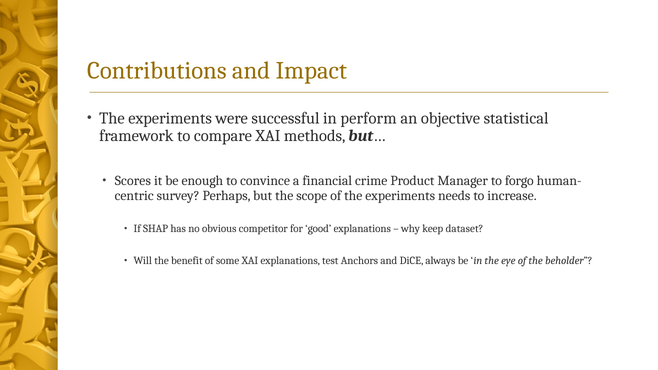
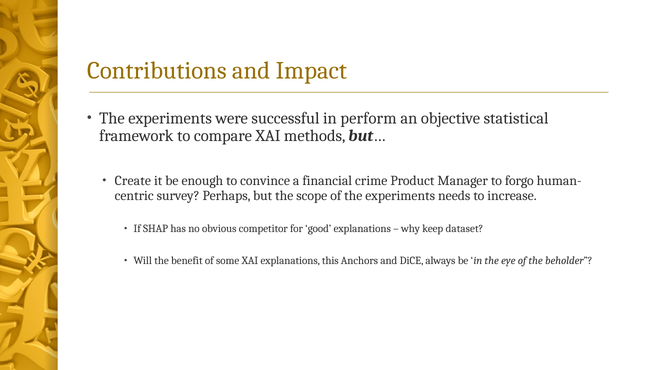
Scores: Scores -> Create (133, 181)
test: test -> this (330, 261)
